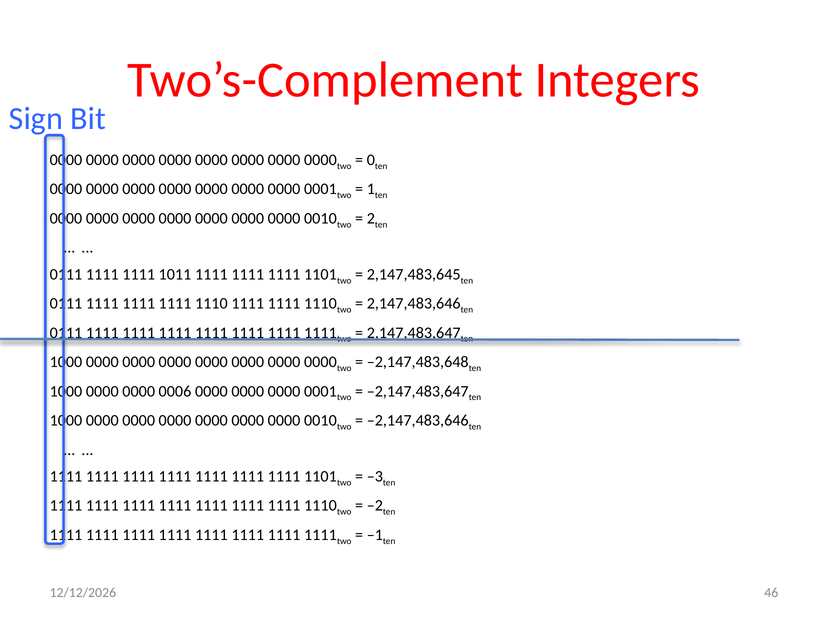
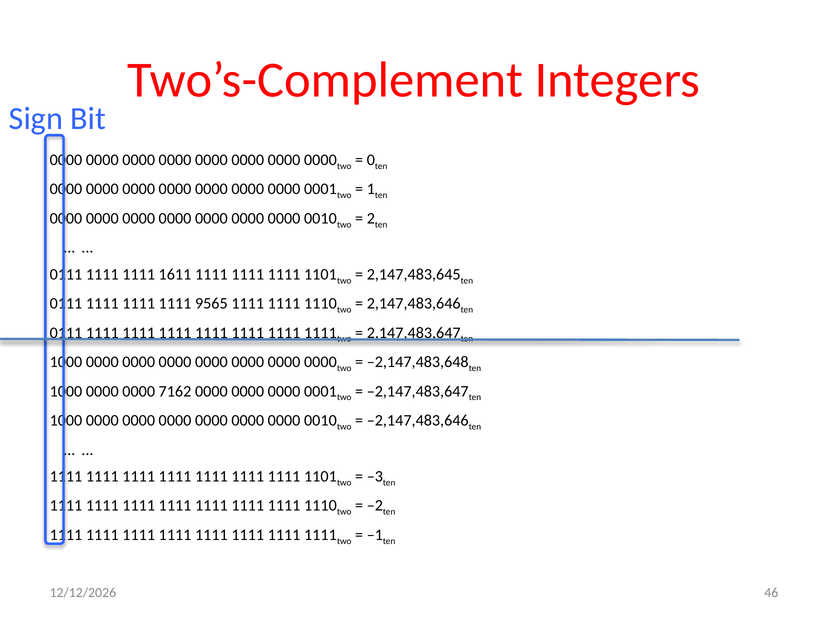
1011: 1011 -> 1611 (175, 274)
1110: 1110 -> 9565 (211, 303)
0006: 0006 -> 7162 (175, 391)
